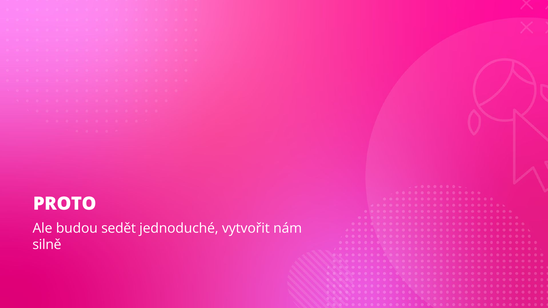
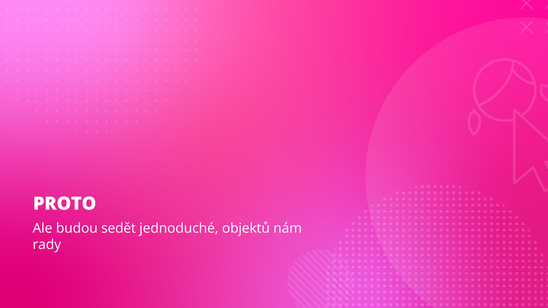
vytvořit: vytvořit -> objektů (246, 228)
silně: silně -> rady (47, 245)
